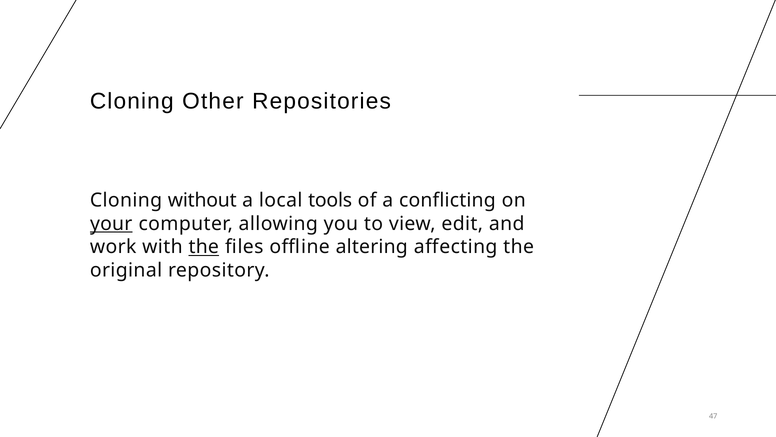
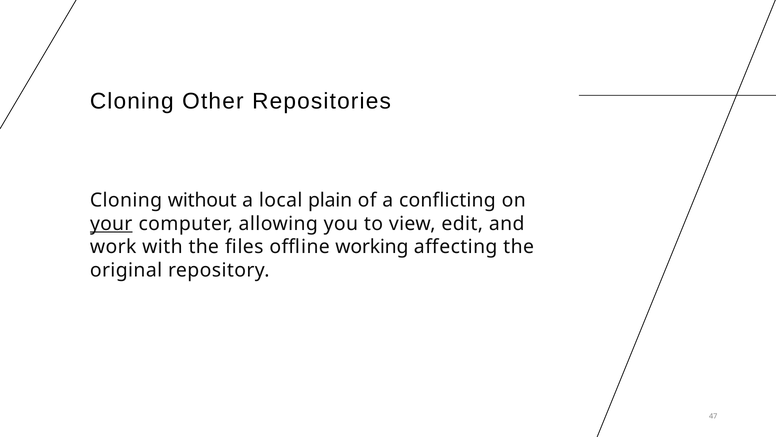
tools: tools -> plain (330, 200)
the underline: present -> none (204, 247)
altering: altering -> working (372, 247)
